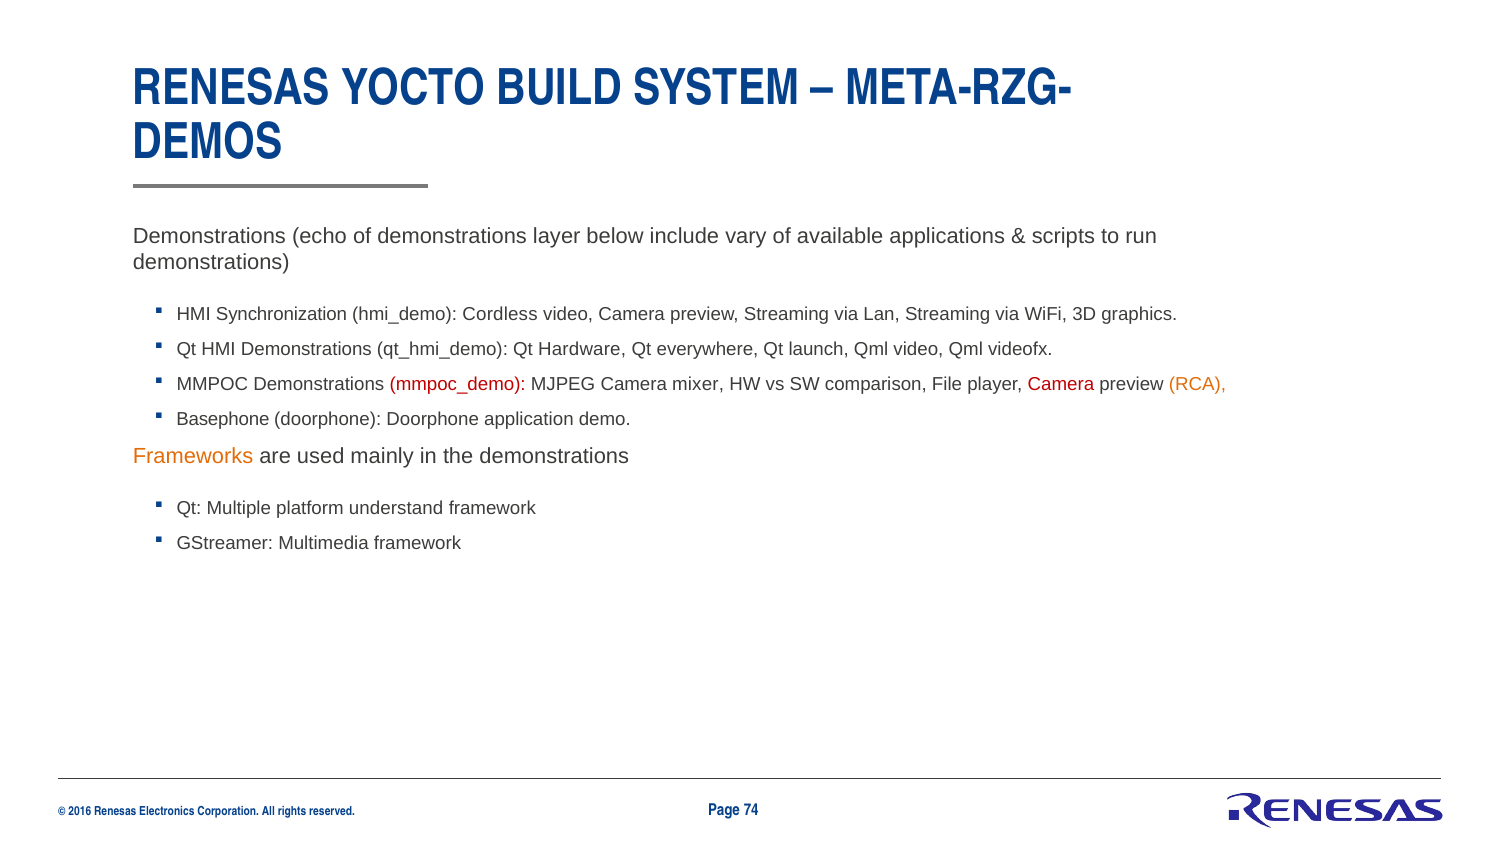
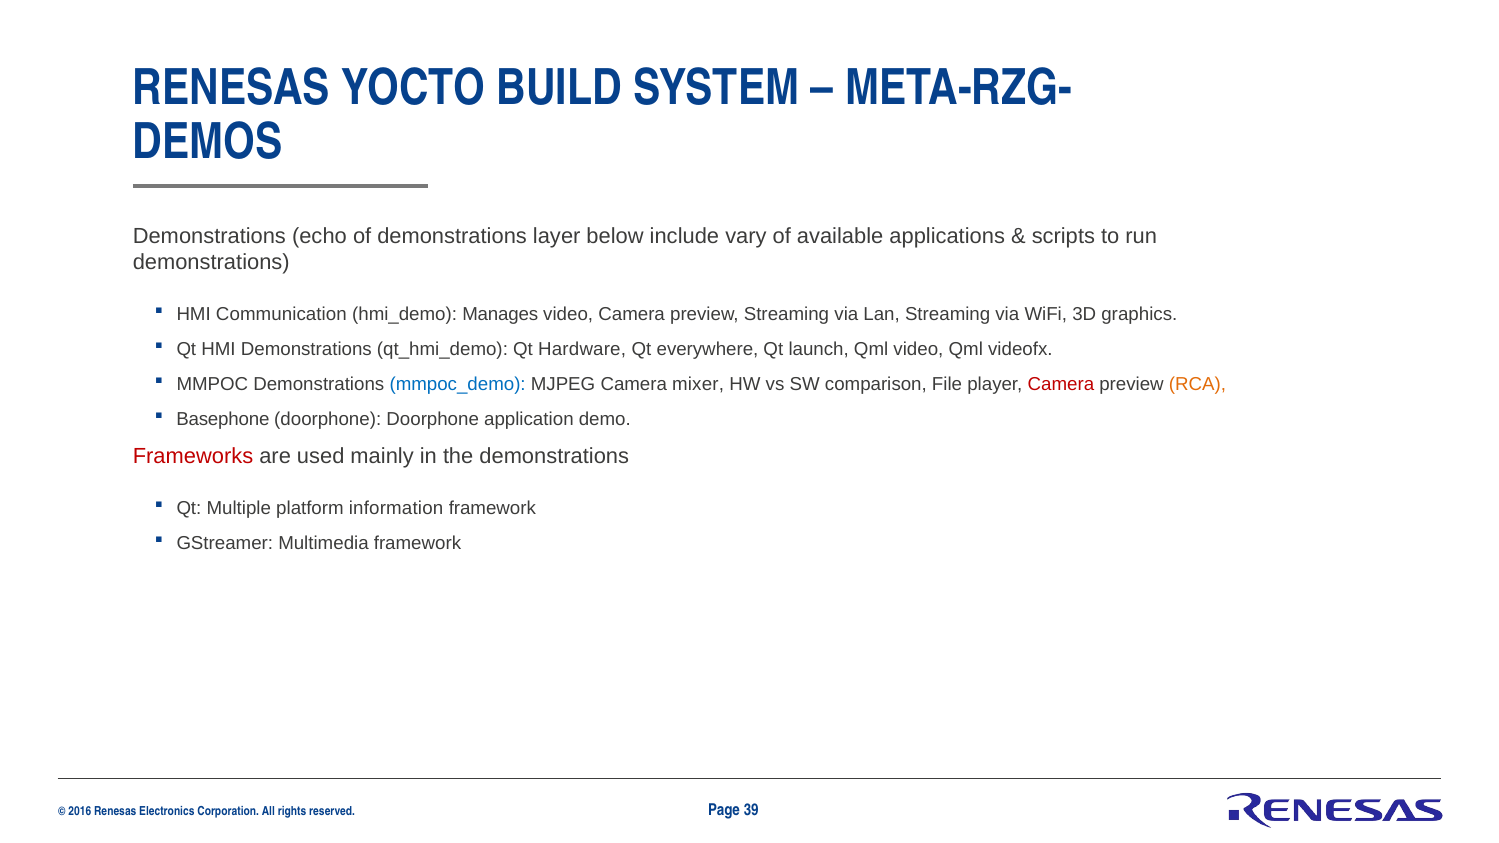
Synchronization: Synchronization -> Communication (281, 314)
Cordless: Cordless -> Manages (500, 314)
mmpoc_demo colour: red -> blue (458, 384)
Frameworks colour: orange -> red (193, 456)
understand: understand -> information (396, 509)
74: 74 -> 39 (751, 810)
